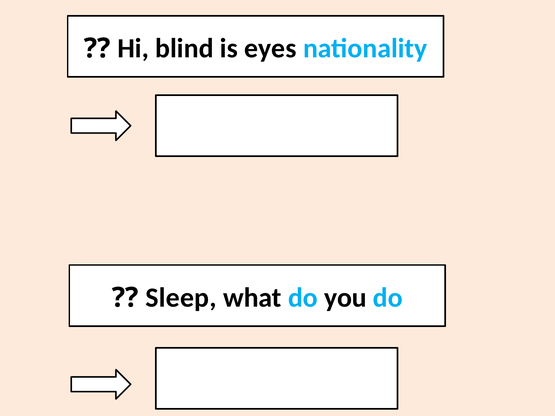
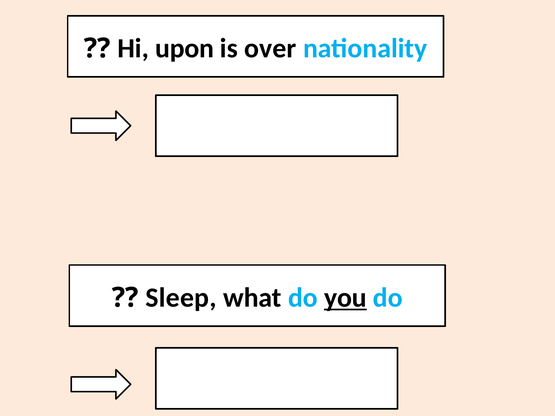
blind: blind -> upon (185, 48)
eyes: eyes -> over (270, 48)
you underline: none -> present (345, 298)
